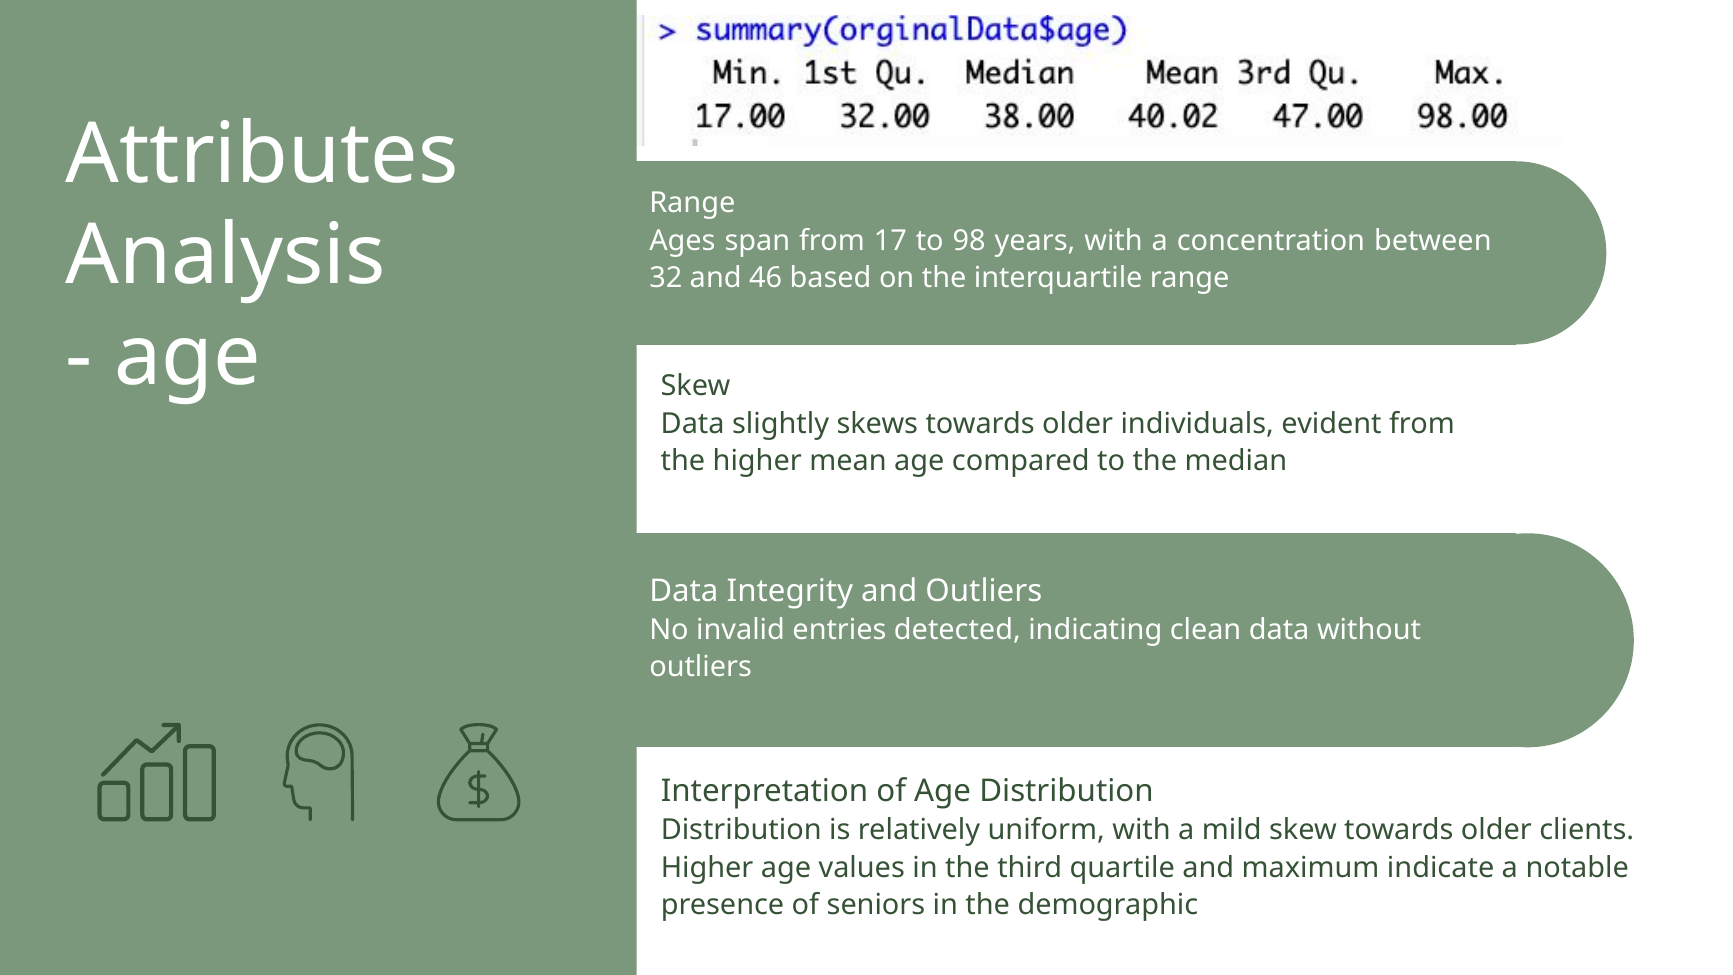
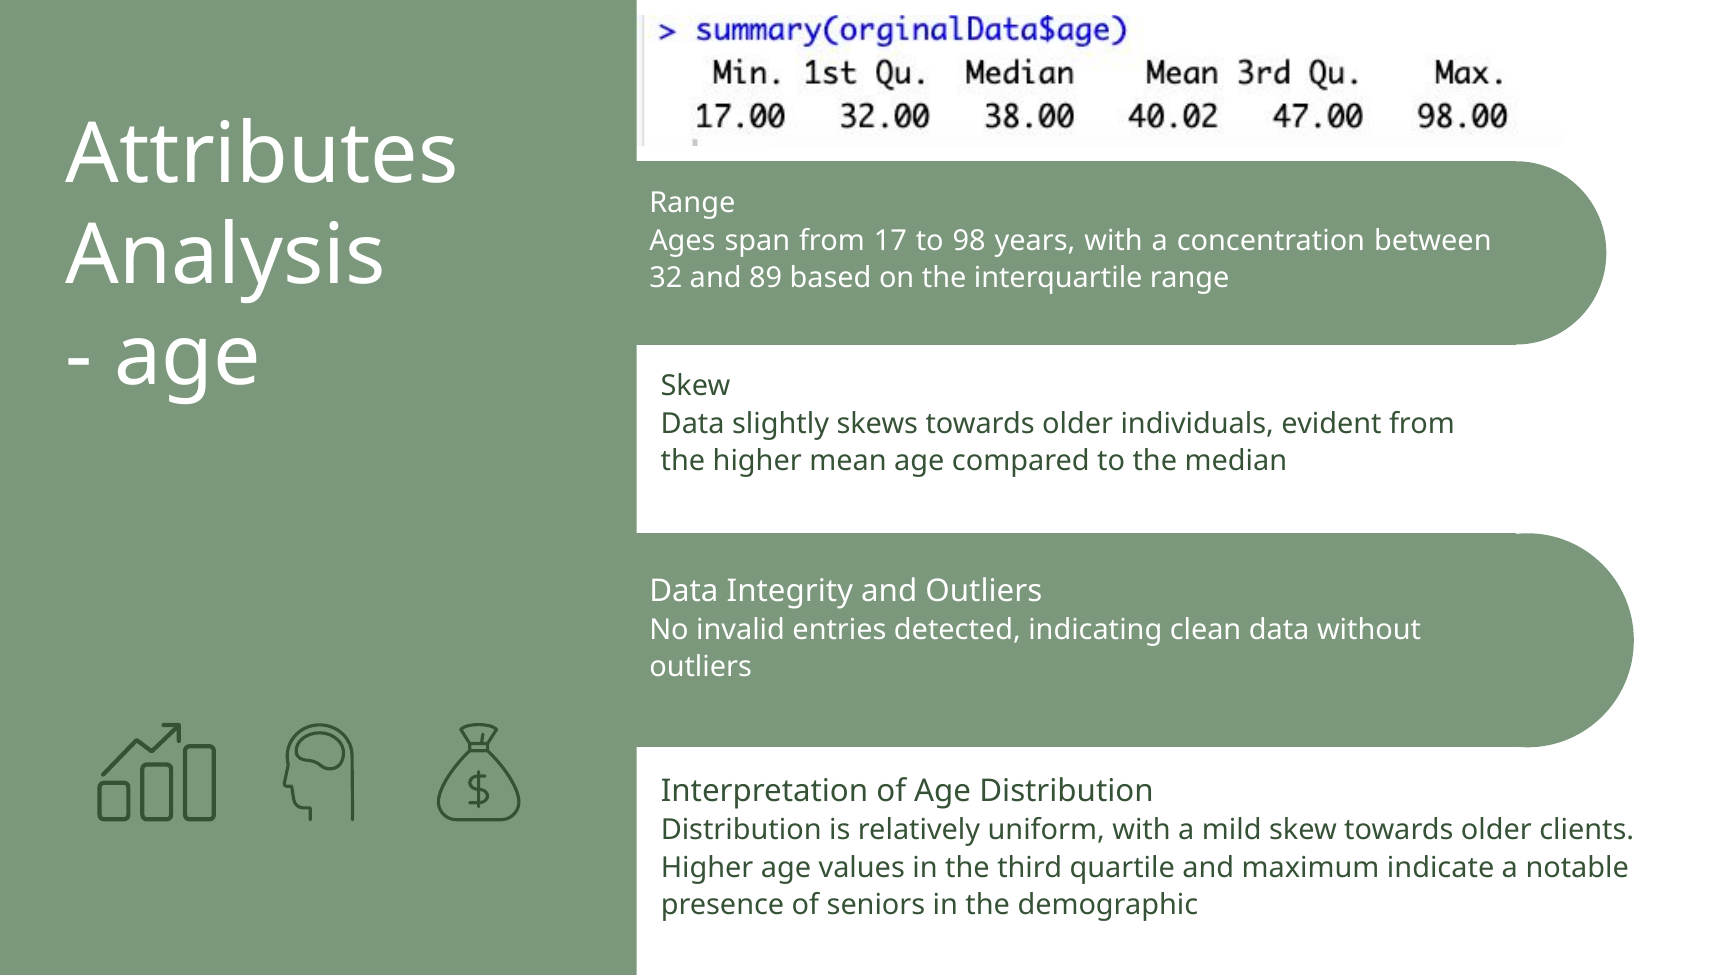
46: 46 -> 89 (766, 278)
